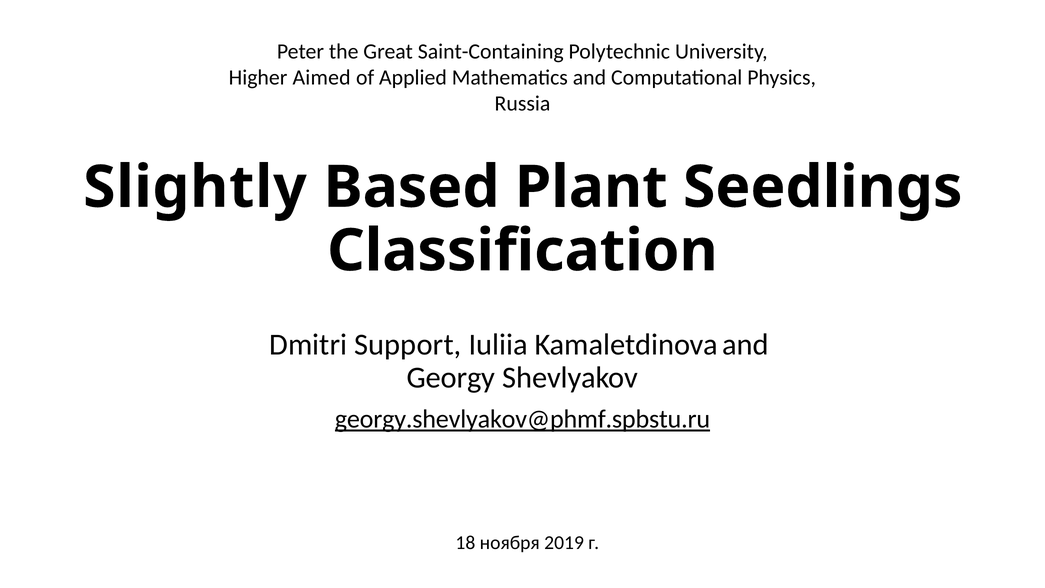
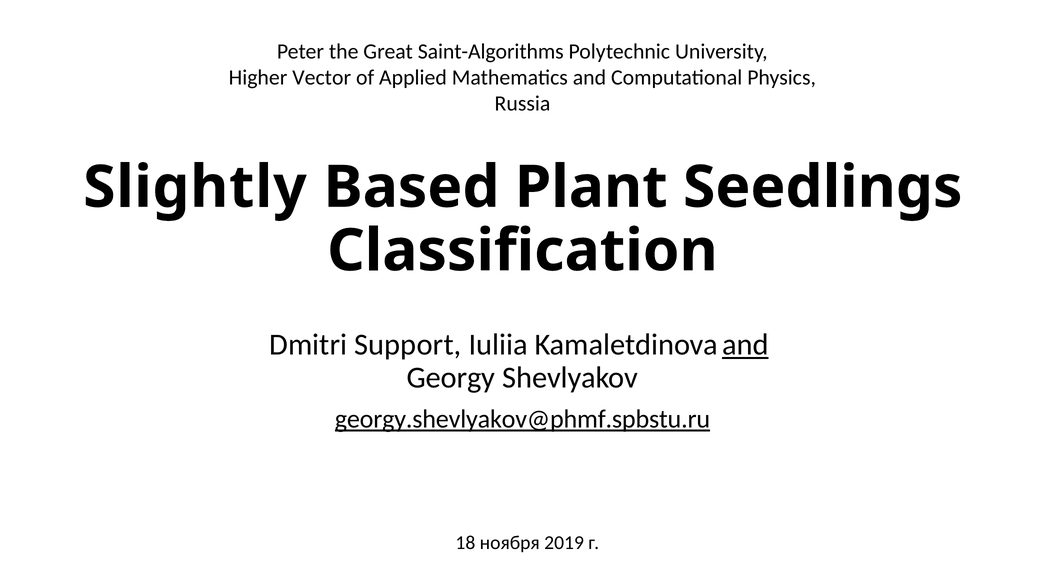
Saint-Containing: Saint-Containing -> Saint-Algorithms (491, 51)
Aimed: Aimed -> Vector (322, 78)
and underline: none -> present (745, 345)
